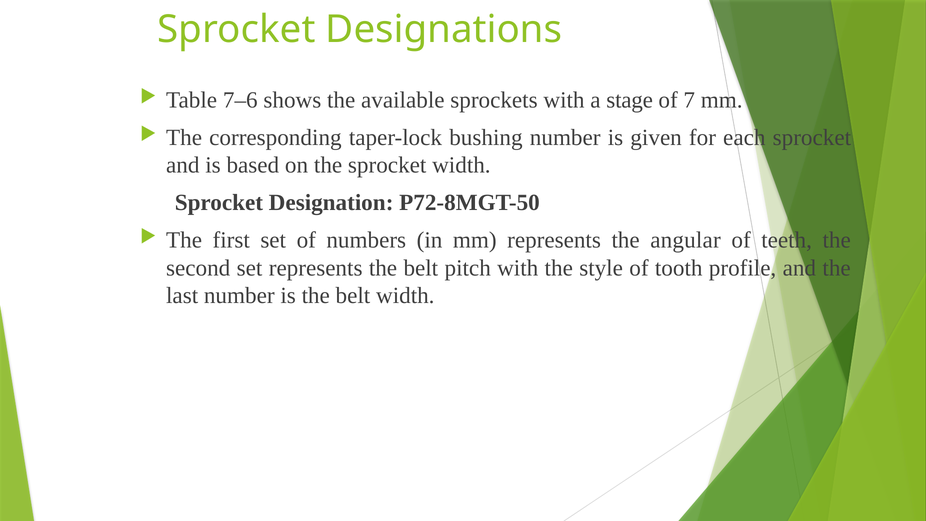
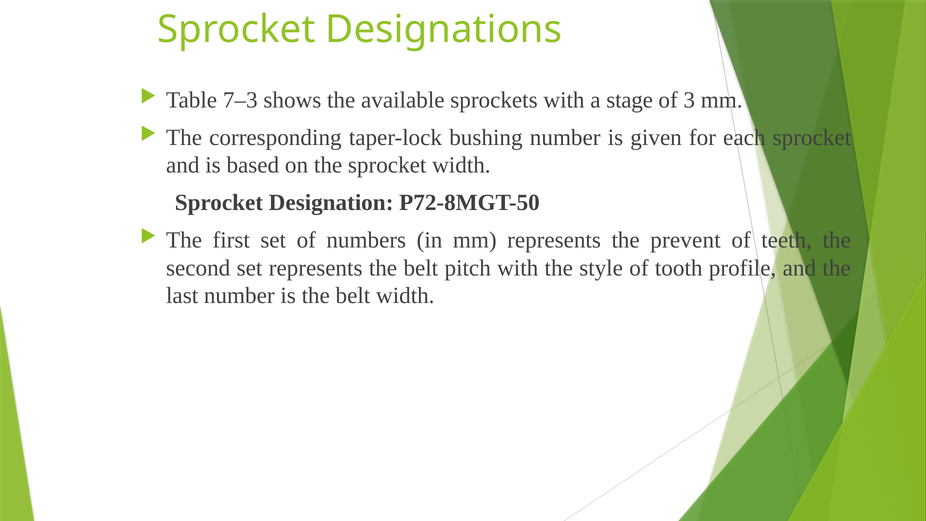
7–6: 7–6 -> 7–3 (240, 100)
7: 7 -> 3 (689, 100)
angular: angular -> prevent (685, 240)
